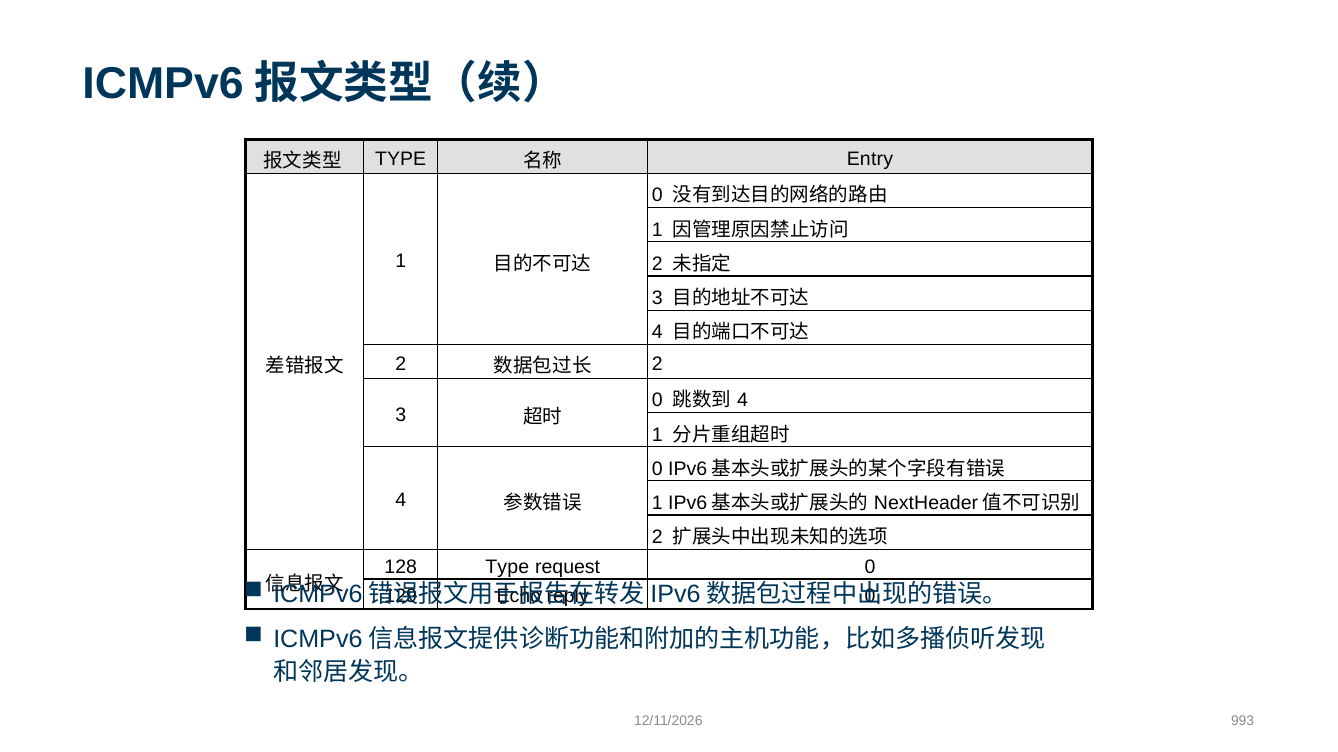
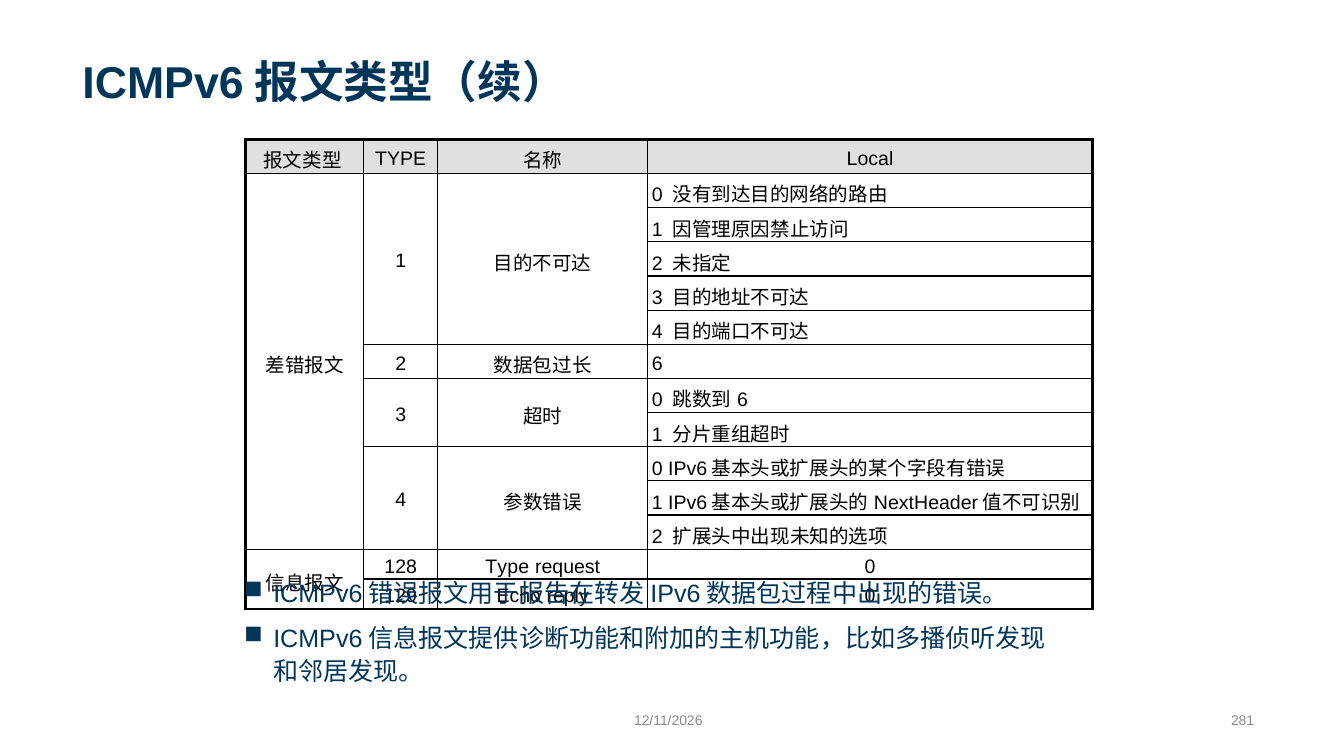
Entry: Entry -> Local (870, 159)
2: 2 -> 6 (657, 364)
4: 4 -> 6 (742, 401)
993: 993 -> 281 (1243, 721)
